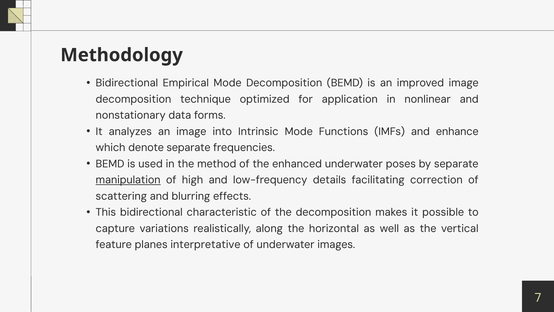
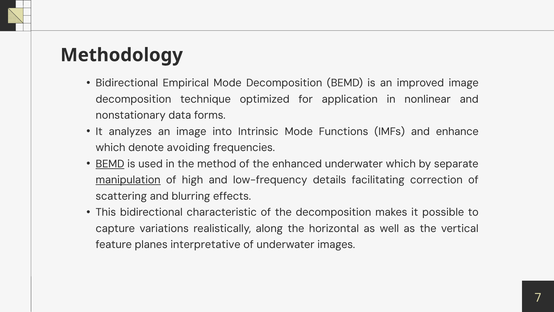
denote separate: separate -> avoiding (188, 148)
BEMD underline: none -> present (110, 164)
underwater poses: poses -> which (401, 164)
